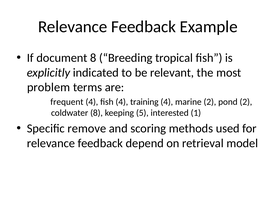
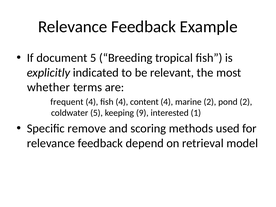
document 8: 8 -> 5 (93, 58)
problem: problem -> whether (49, 87)
training: training -> content (144, 102)
coldwater 8: 8 -> 5 (97, 113)
5: 5 -> 9 (142, 113)
